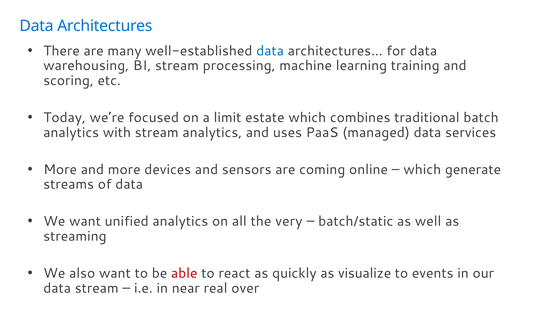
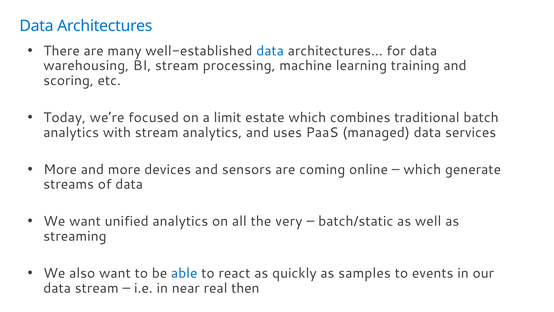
able colour: red -> blue (184, 273)
visualize: visualize -> samples (365, 273)
over: over -> then (245, 288)
